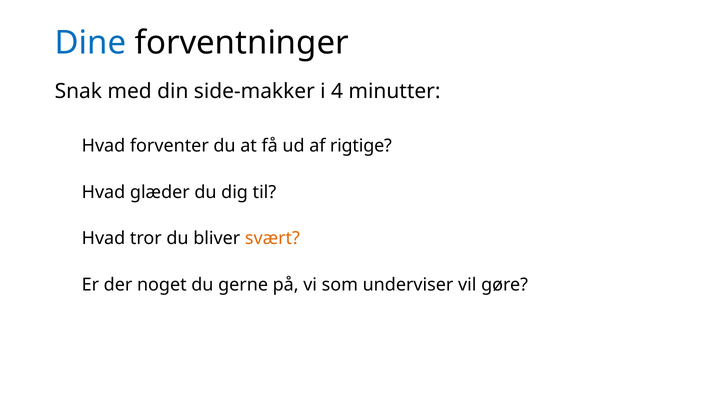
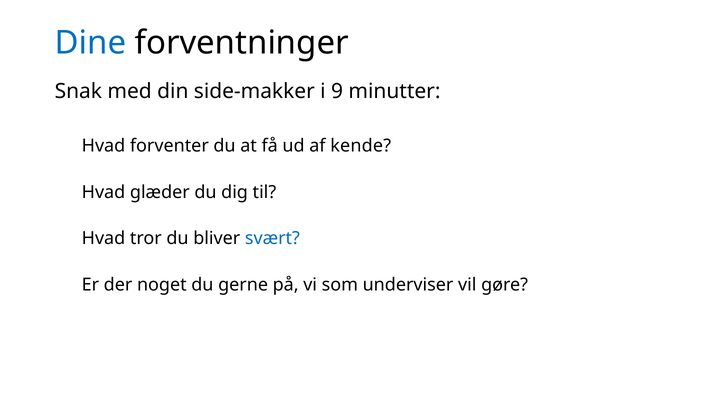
4: 4 -> 9 (337, 91)
rigtige: rigtige -> kende (361, 146)
svært colour: orange -> blue (272, 239)
